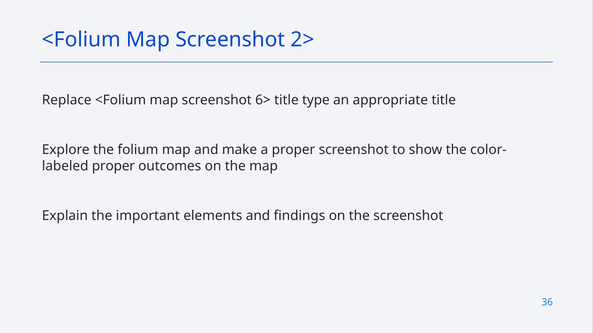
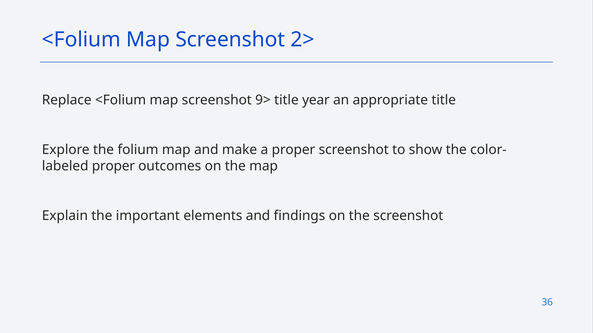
6>: 6> -> 9> (263, 100)
type: type -> year (316, 100)
